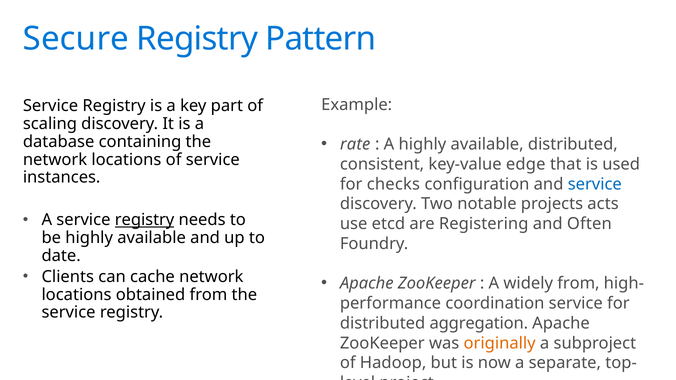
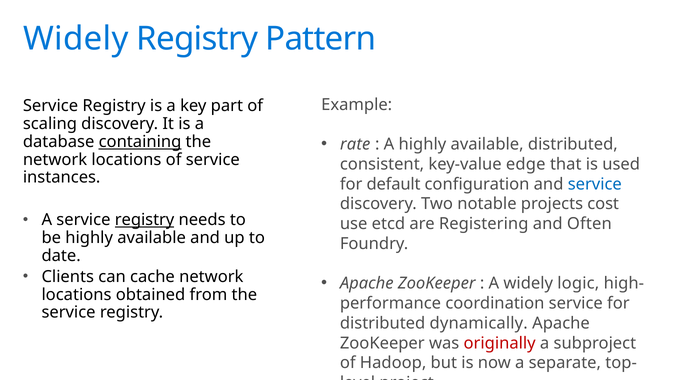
Secure: Secure -> Widely (76, 39)
containing underline: none -> present (140, 142)
checks: checks -> default (394, 184)
acts: acts -> cost (603, 204)
widely from: from -> logic (578, 284)
aggregation: aggregation -> dynamically (479, 323)
originally colour: orange -> red (500, 343)
